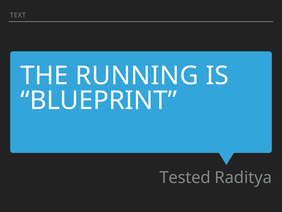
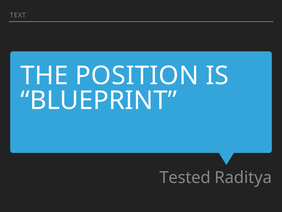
RUNNING: RUNNING -> POSITION (137, 76)
